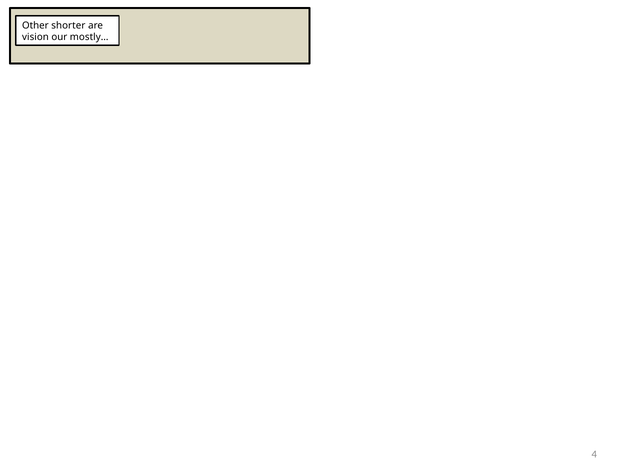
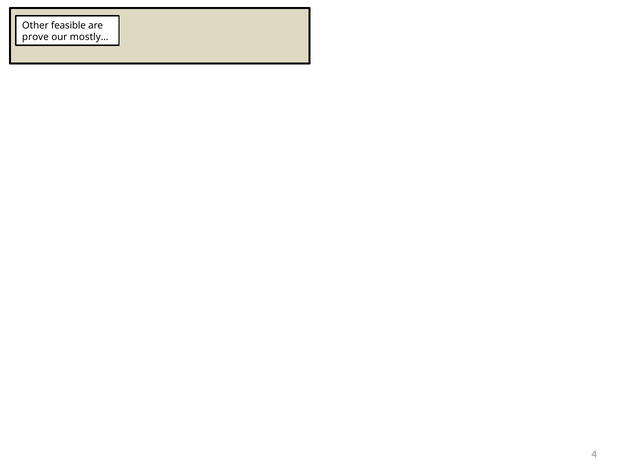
shorter: shorter -> feasible (68, 25)
vision: vision -> prove (35, 37)
